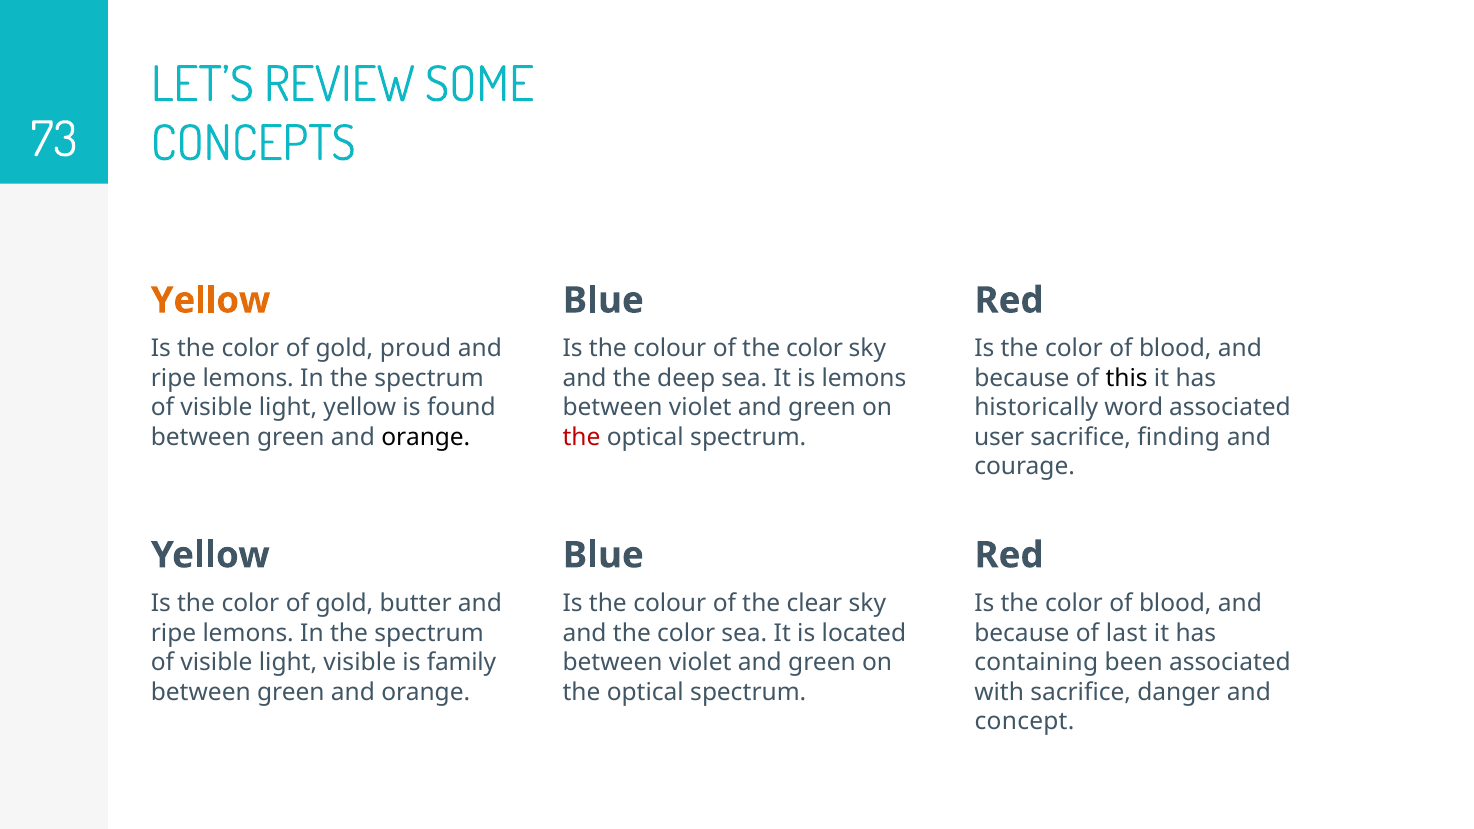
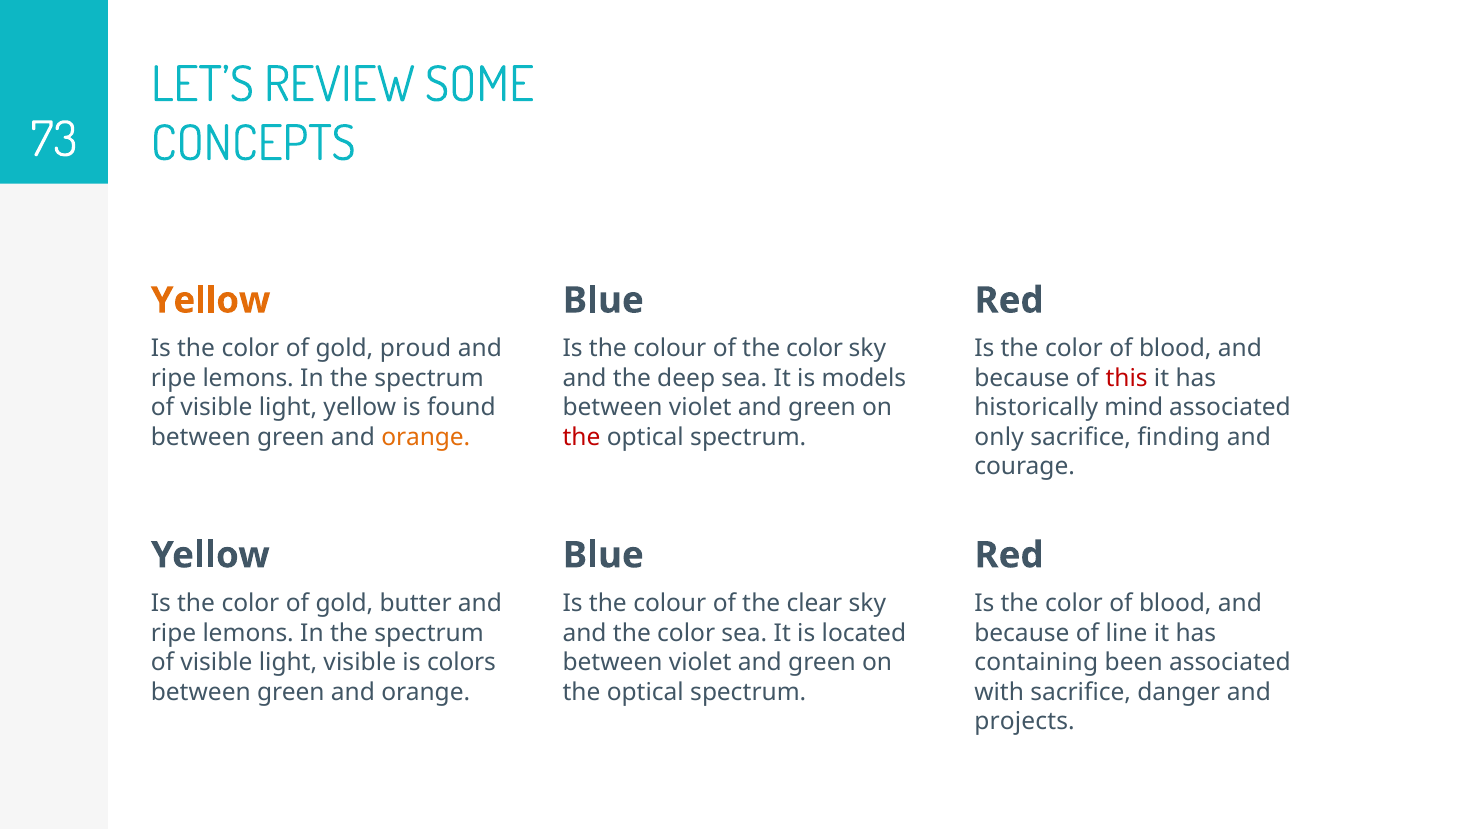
is lemons: lemons -> models (864, 378)
this colour: black -> red (1127, 378)
word: word -> mind (1134, 408)
orange colour: black -> orange (426, 437)
user: user -> only (999, 437)
last: last -> line (1127, 633)
family: family -> colors (461, 663)
concept: concept -> projects (1025, 722)
